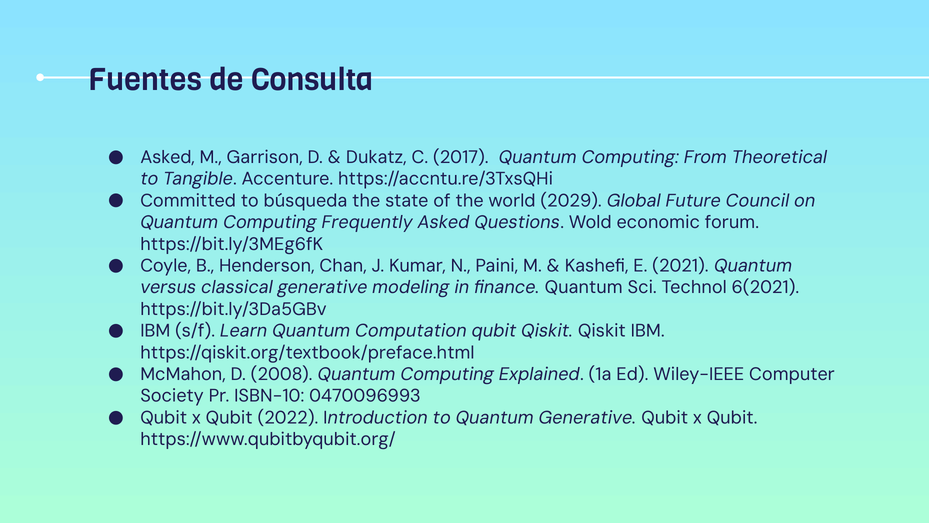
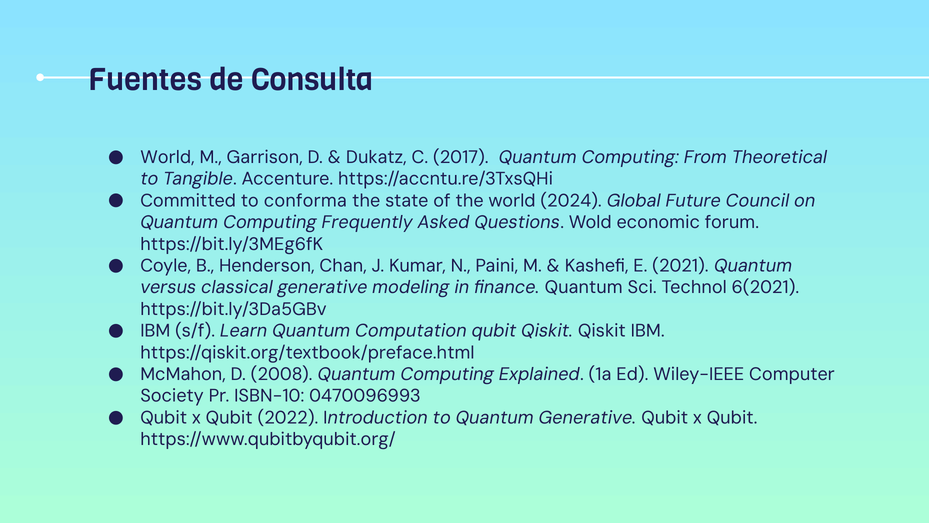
Asked: Asked -> World (167, 157)
búsqueda: búsqueda -> conforma (305, 200)
2029: 2029 -> 2024 (571, 200)
